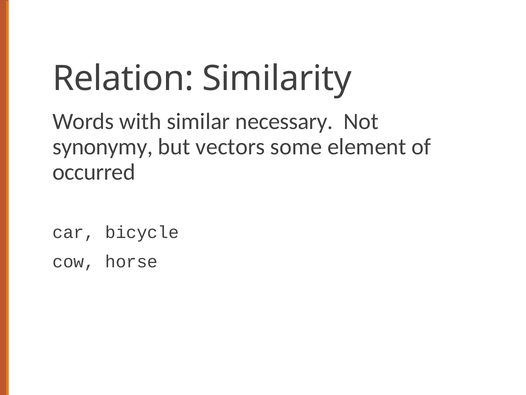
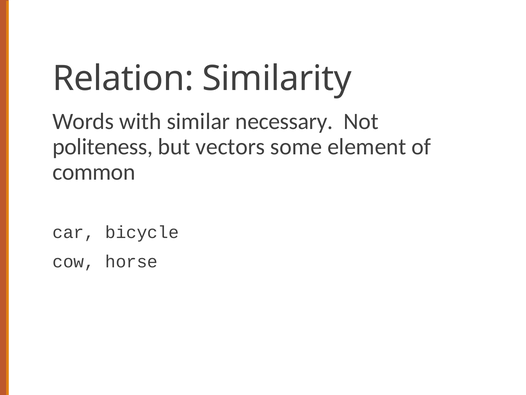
synonymy: synonymy -> politeness (103, 147)
occurred: occurred -> common (94, 172)
